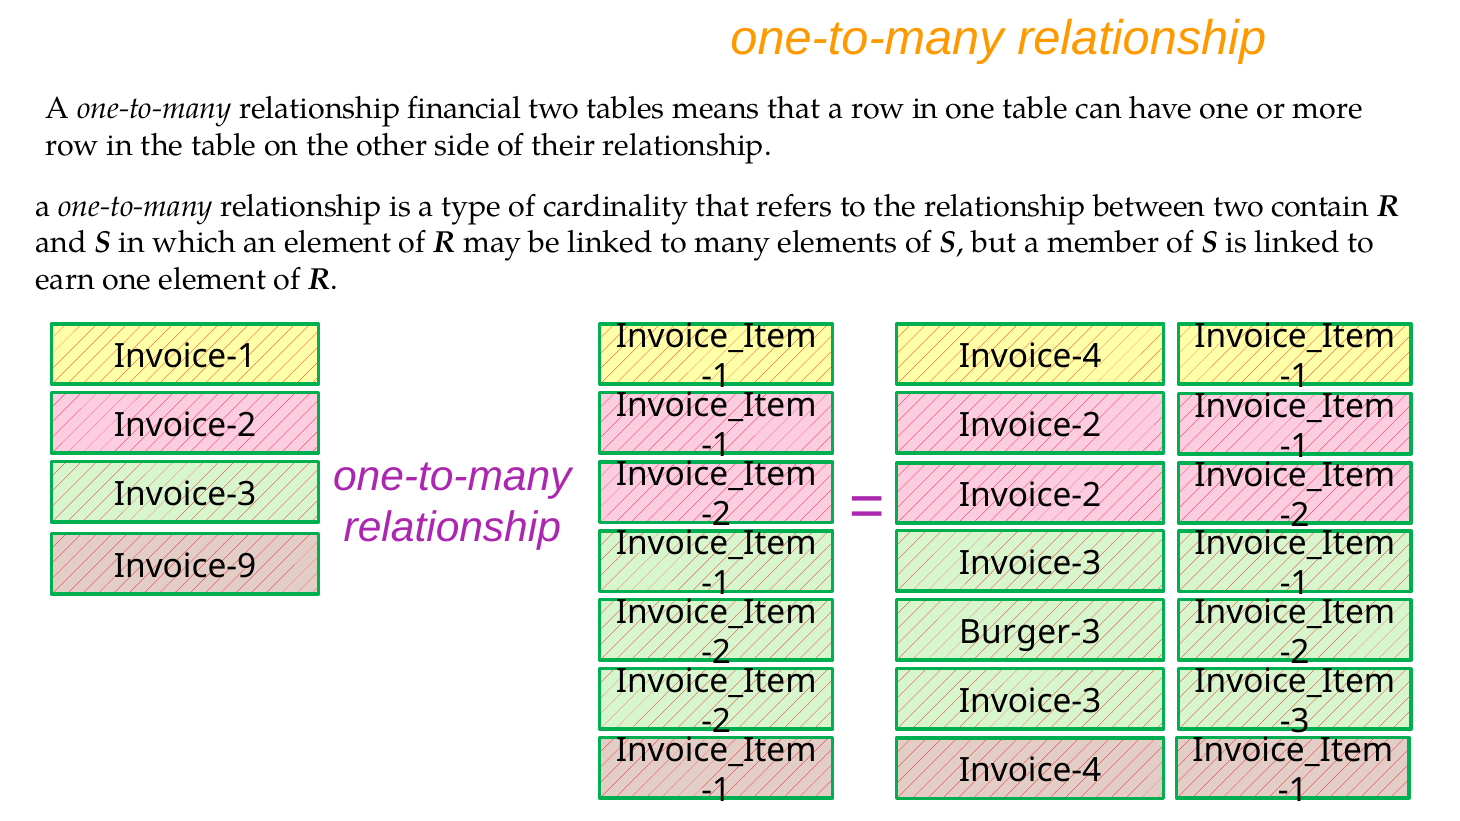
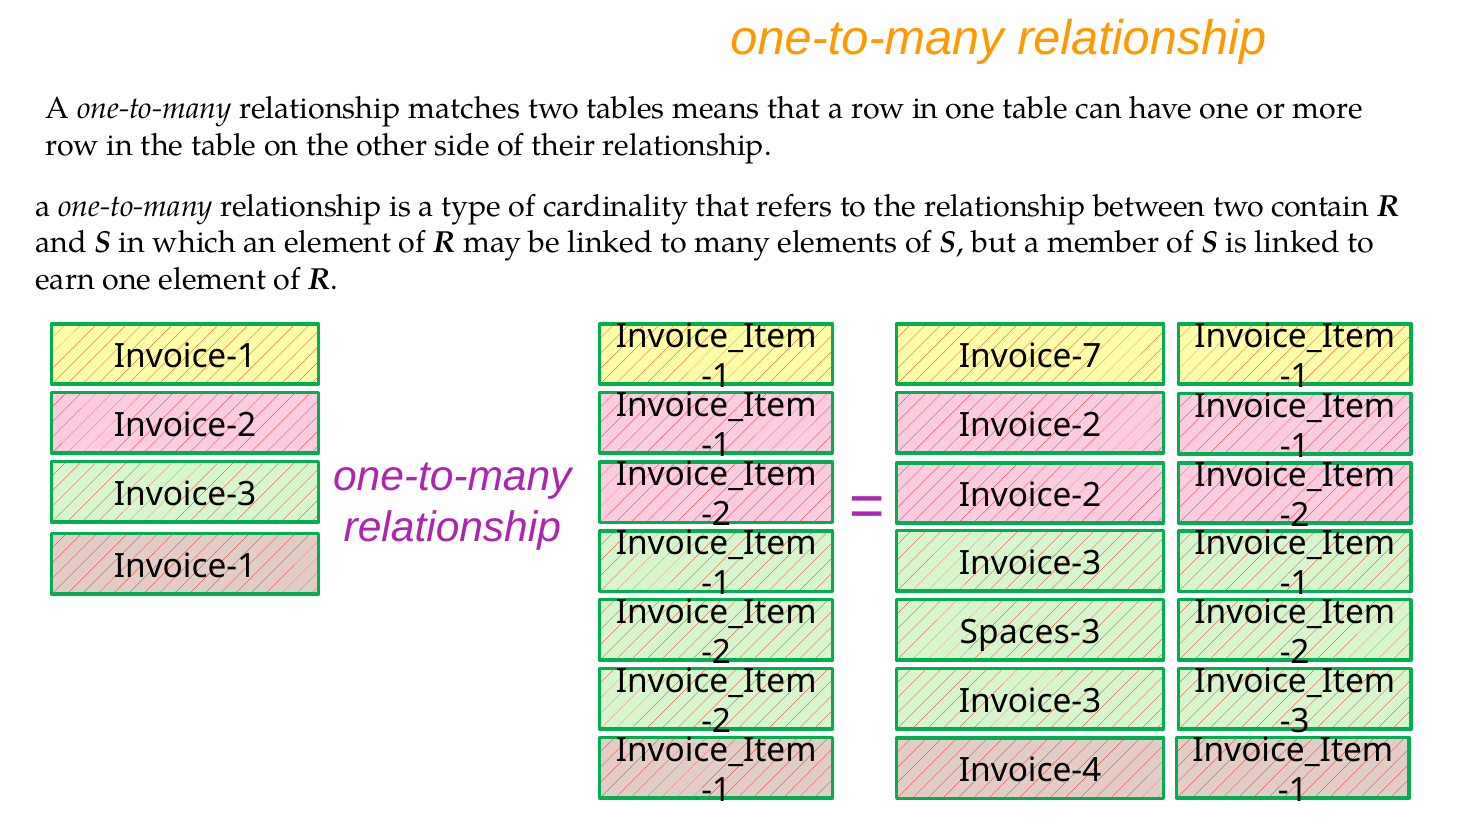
financial: financial -> matches (464, 109)
Invoice-4: Invoice-4 -> Invoice-7 (1030, 356)
Invoice-9: Invoice-9 -> Invoice-1 (185, 566)
Burger-3: Burger-3 -> Spaces-3 (1030, 632)
